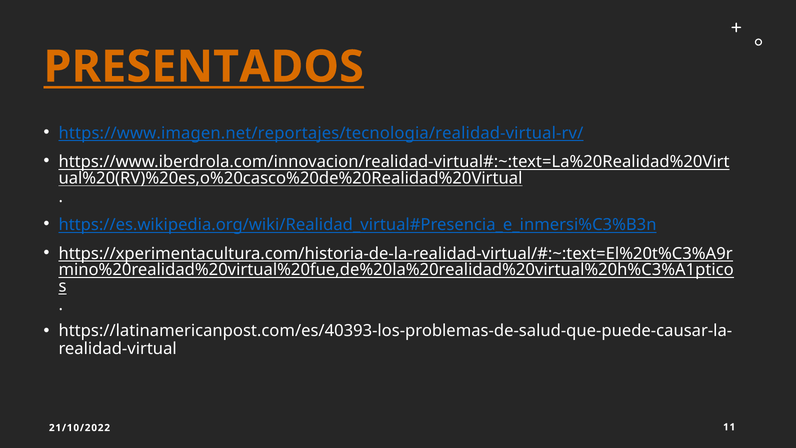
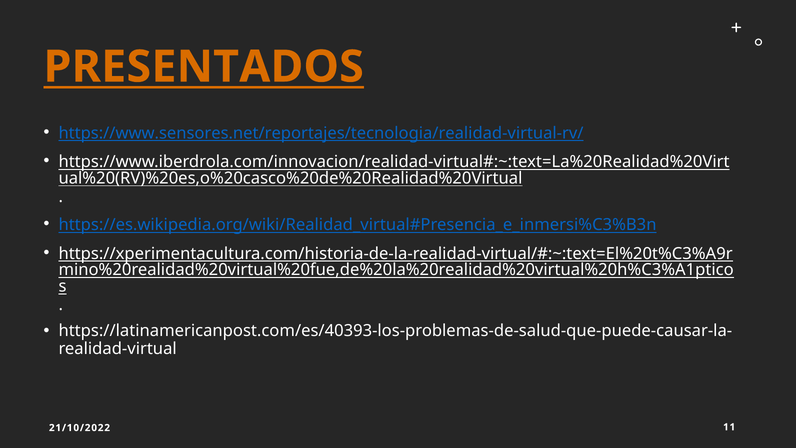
https://www.imagen.net/reportajes/tecnologia/realidad-virtual-rv/: https://www.imagen.net/reportajes/tecnologia/realidad-virtual-rv/ -> https://www.sensores.net/reportajes/tecnologia/realidad-virtual-rv/ (321, 133)
